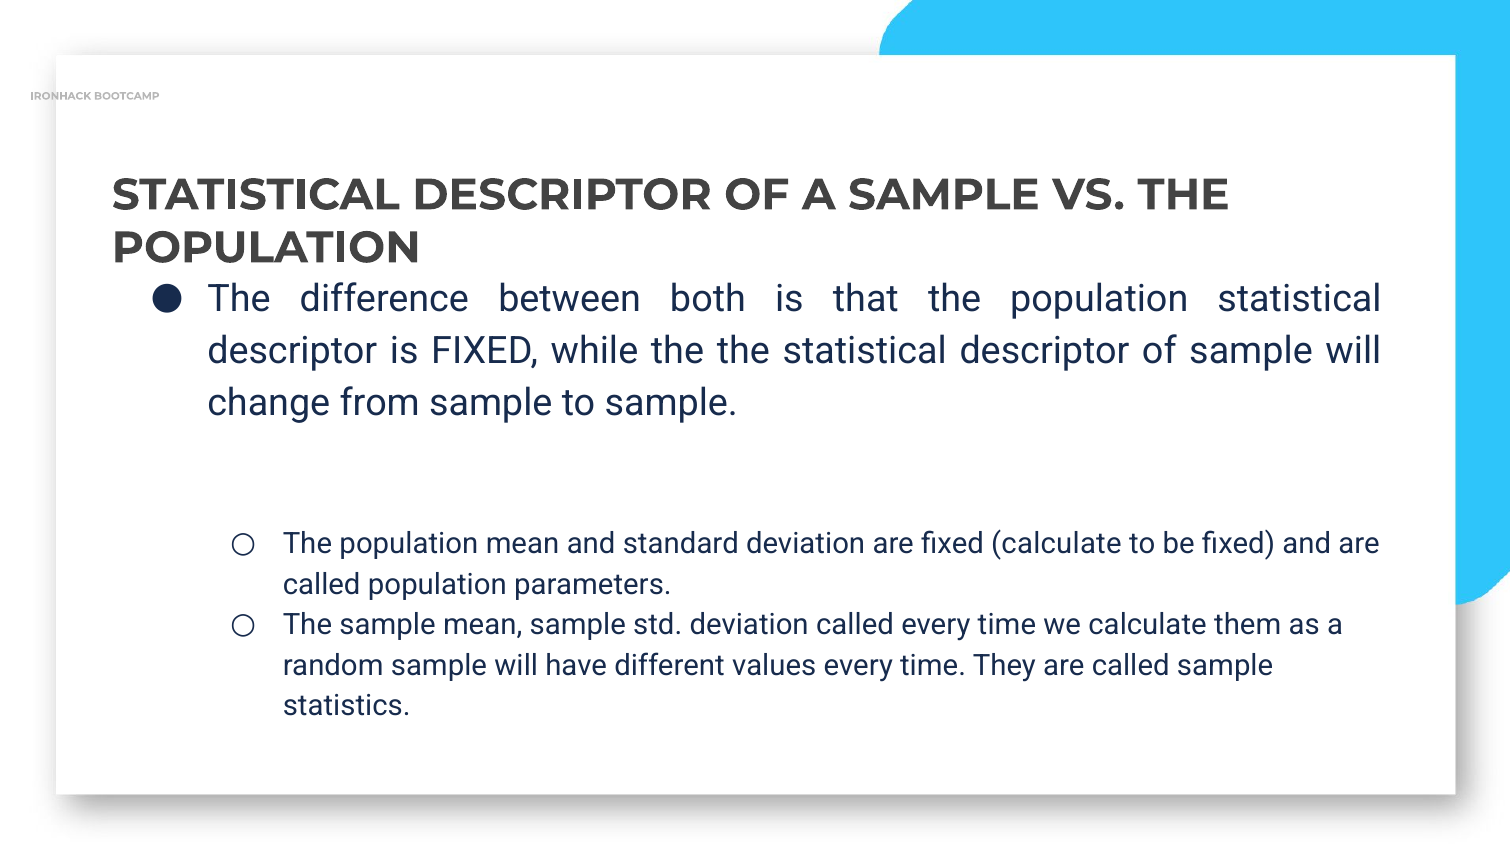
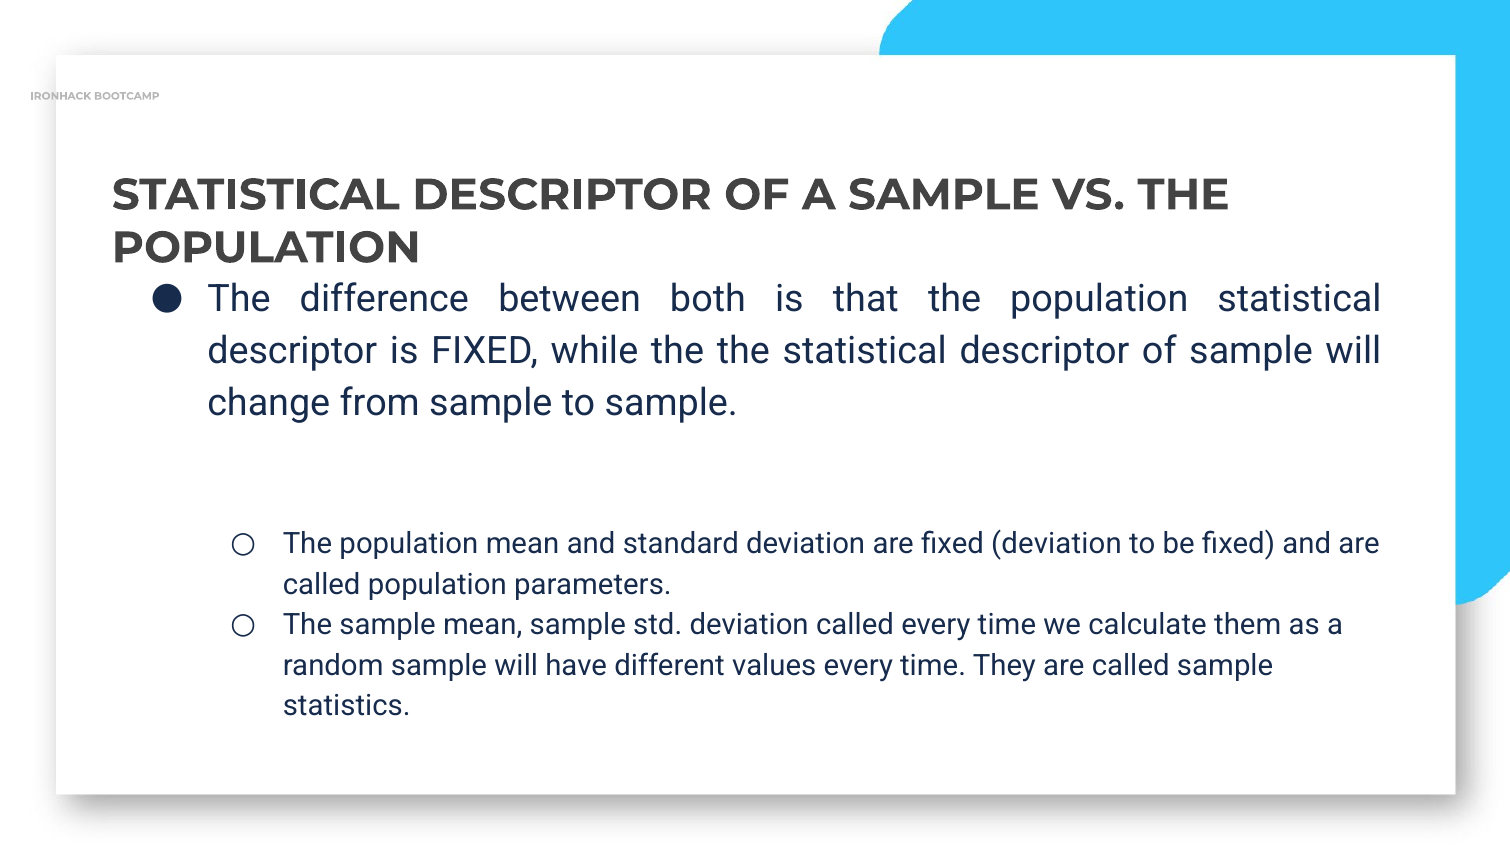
fixed calculate: calculate -> deviation (1056, 544)
